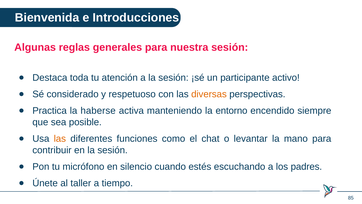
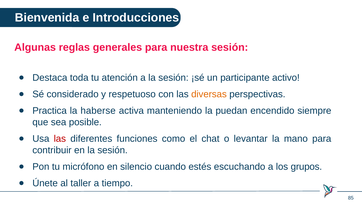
entorno: entorno -> puedan (231, 111)
las colour: orange -> red (60, 139)
padres: padres -> grupos (306, 167)
